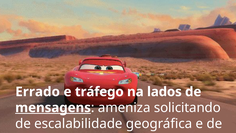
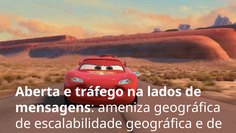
Errado: Errado -> Aberta (38, 92)
mensagens underline: present -> none (53, 108)
ameniza solicitando: solicitando -> geográfica (187, 108)
